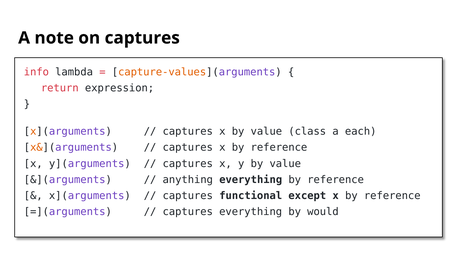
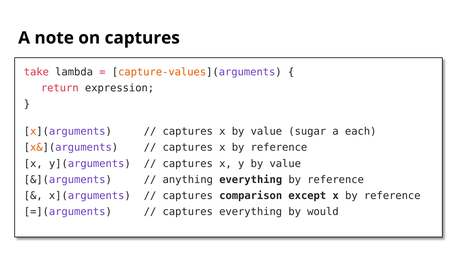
info: info -> take (36, 72)
class: class -> sugar (307, 131)
functional: functional -> comparison (251, 196)
